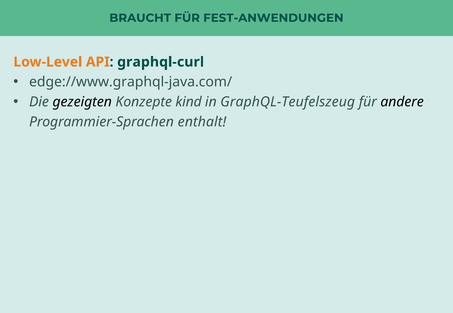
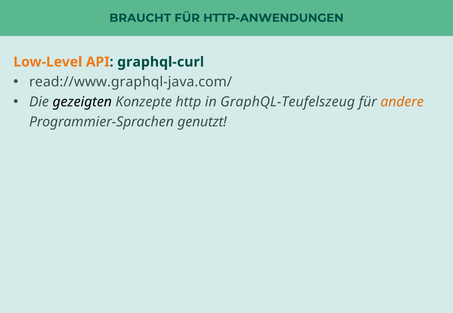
FEST-ANWENDUNGEN: FEST-ANWENDUNGEN -> HTTP-ANWENDUNGEN (273, 18)
edge://www.graphql-java.com/: edge://www.graphql-java.com/ -> read://www.graphql-java.com/ (131, 82)
kind: kind -> http (188, 102)
andere colour: black -> orange (402, 102)
enthalt: enthalt -> genutzt (202, 122)
